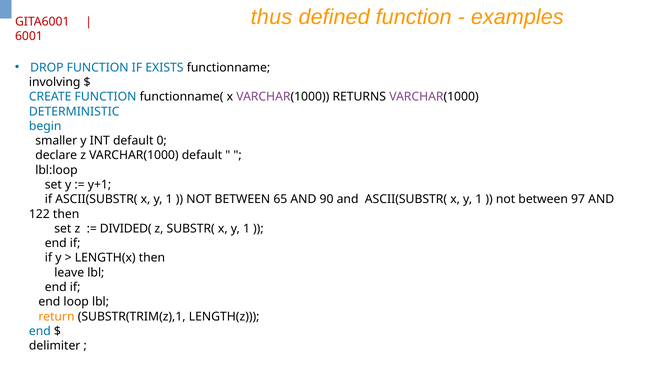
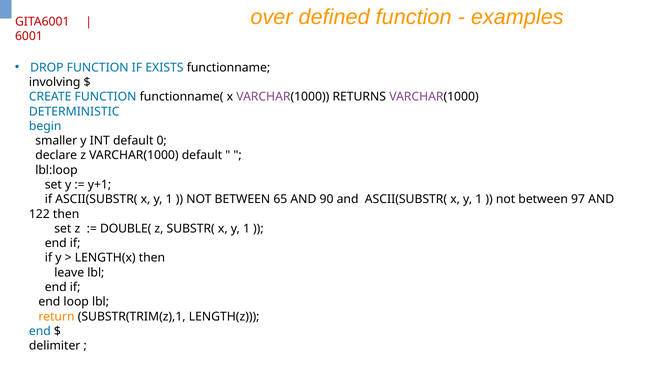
thus: thus -> over (272, 17)
DIVIDED(: DIVIDED( -> DOUBLE( (126, 228)
